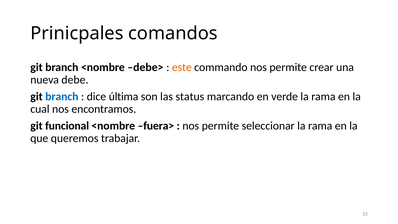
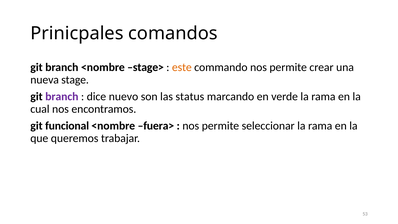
debe>: debe> -> stage> (146, 67)
debe: debe -> stage (75, 80)
branch colour: blue -> purple (62, 97)
última: última -> nuevo (123, 97)
